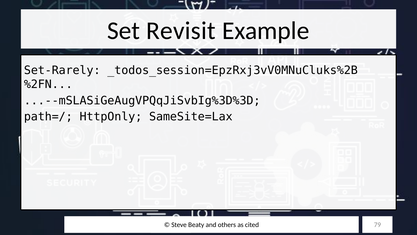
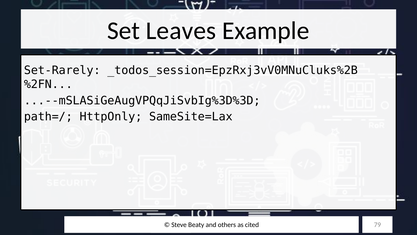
Revisit: Revisit -> Leaves (181, 31)
